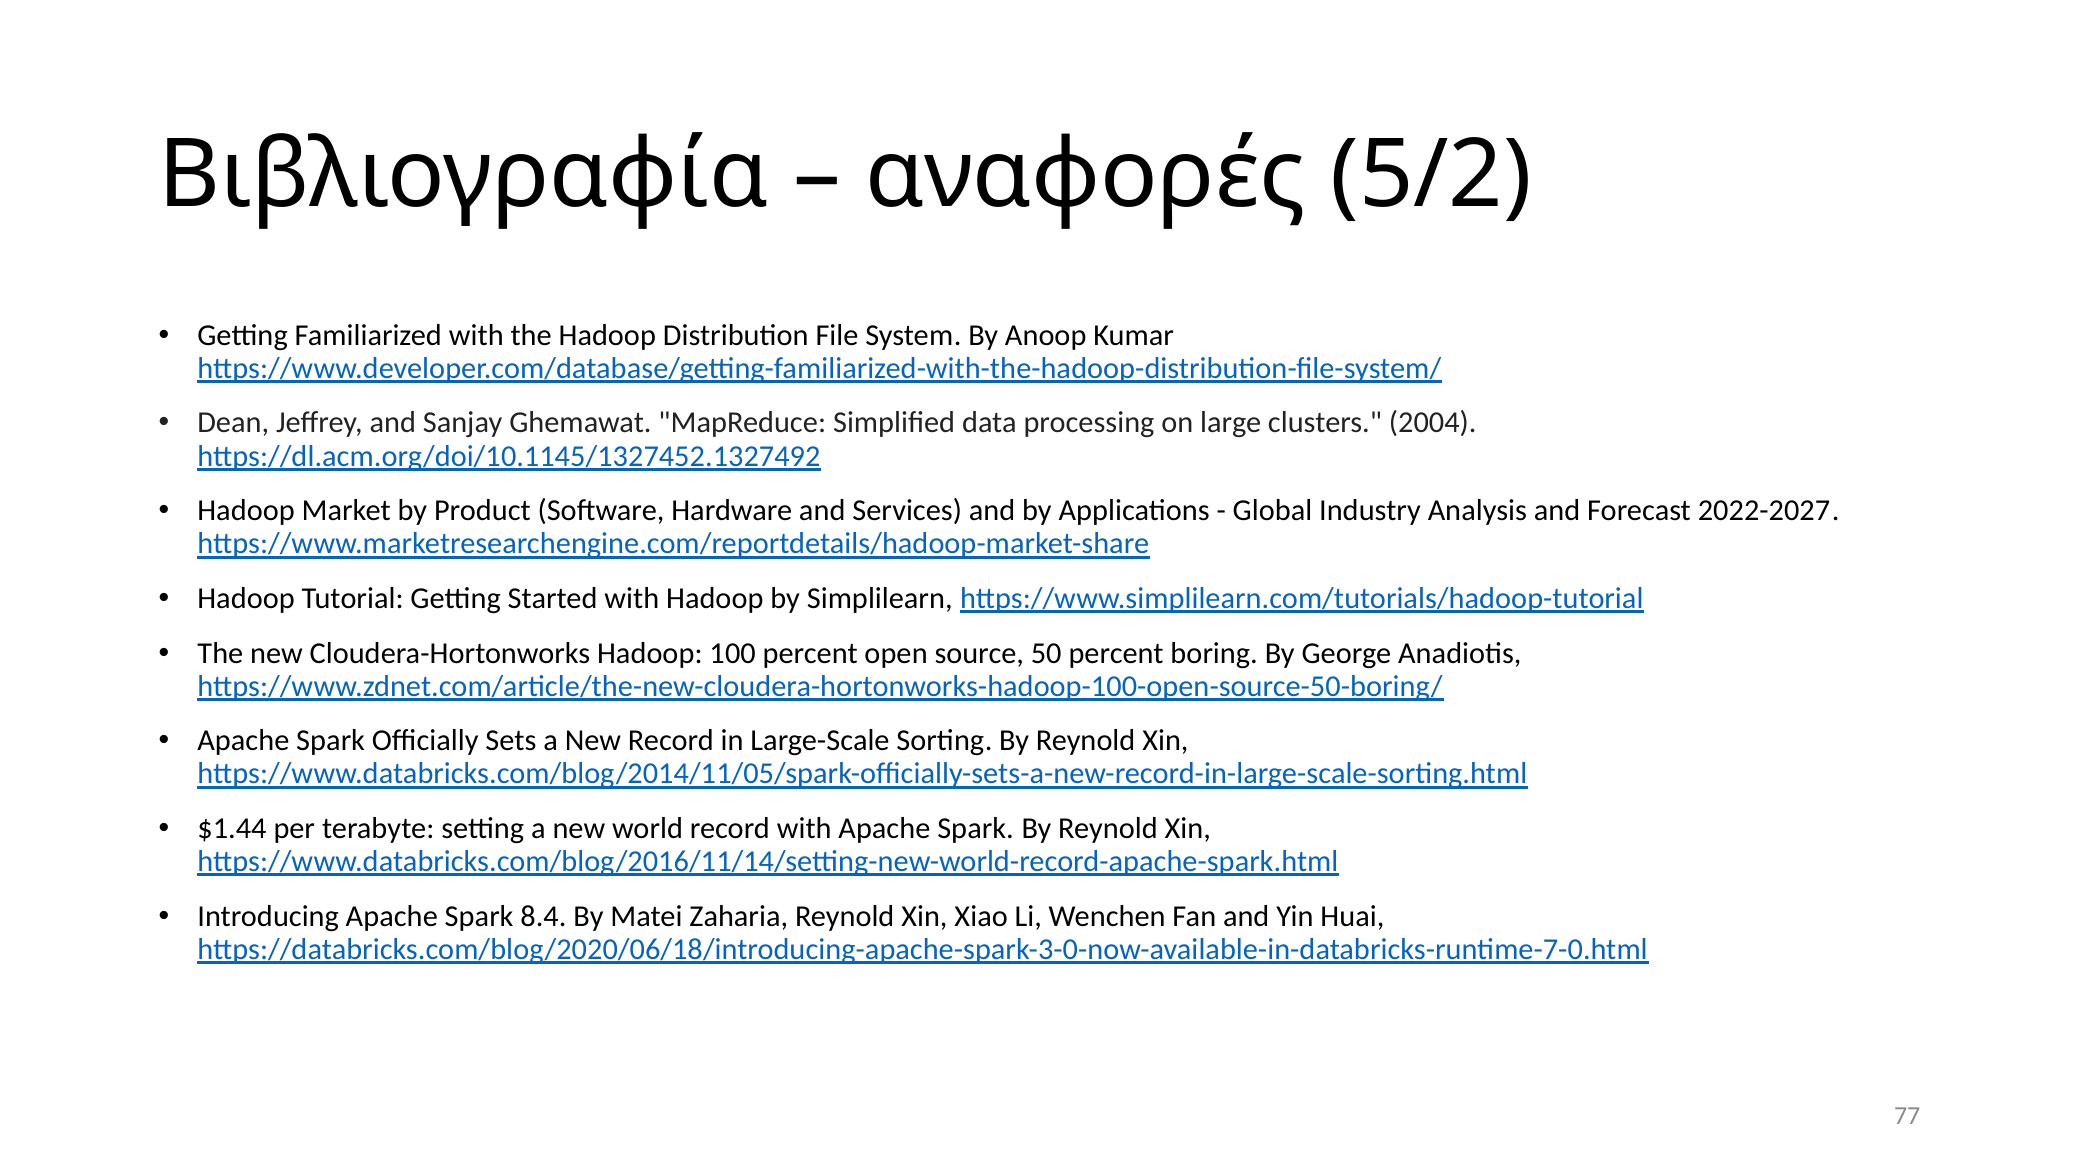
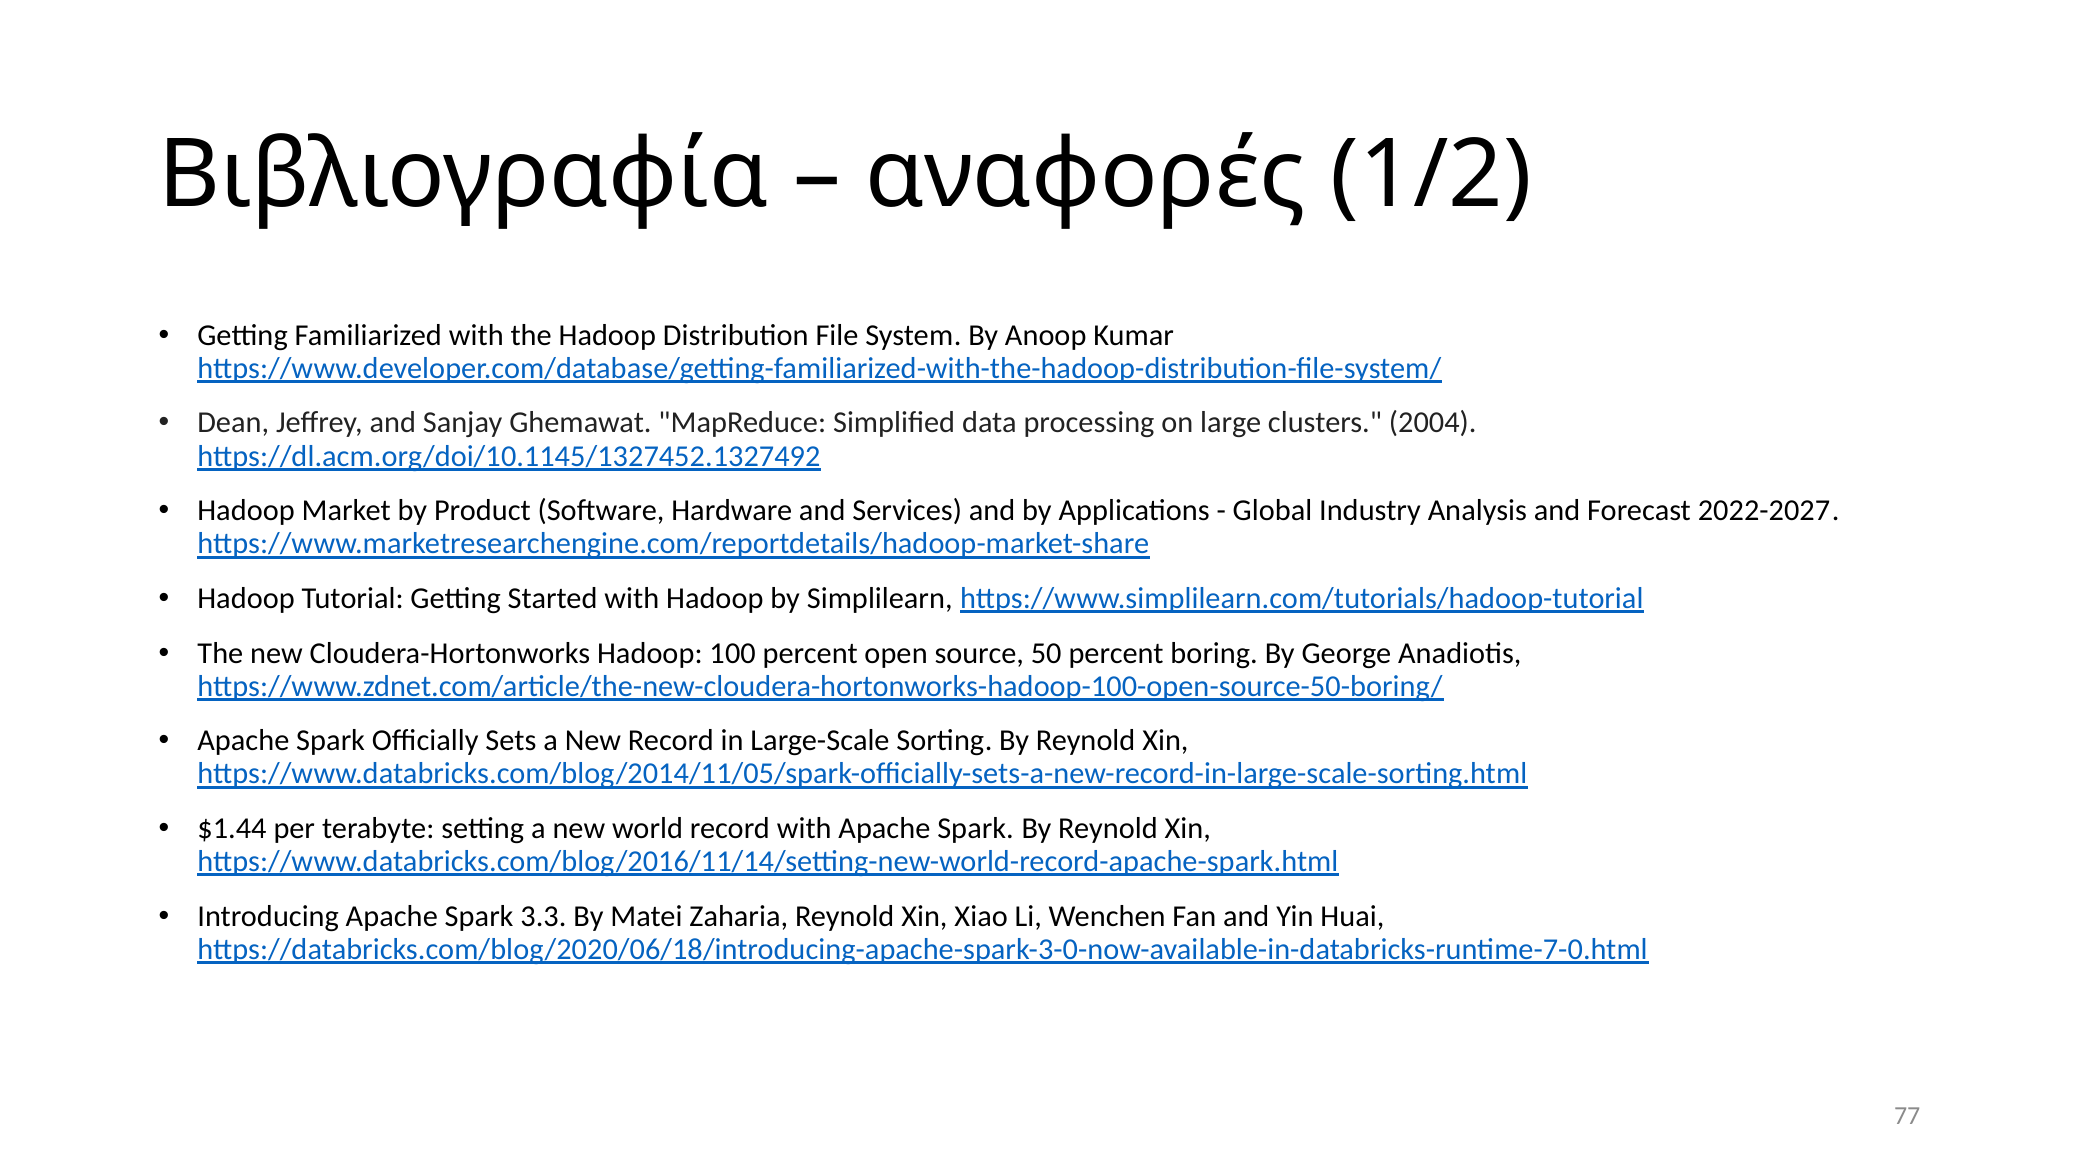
5/2: 5/2 -> 1/2 (1431, 175)
8.4: 8.4 -> 3.3 (543, 917)
